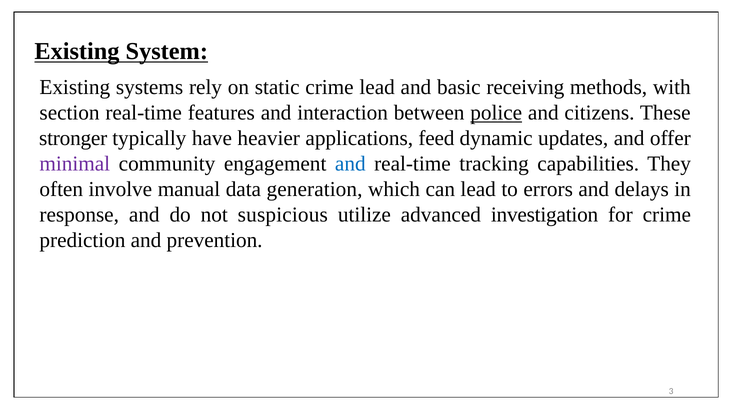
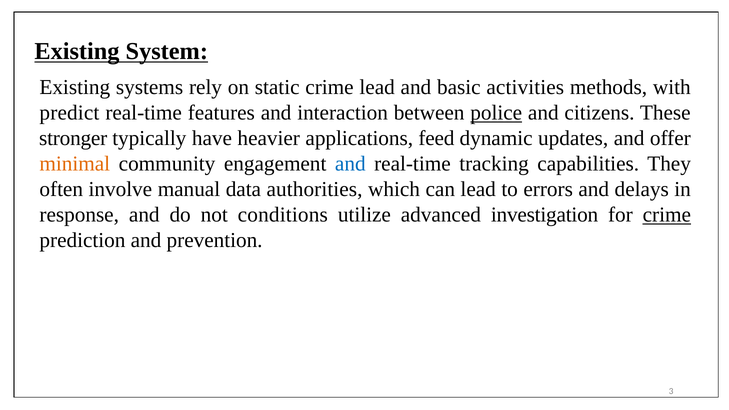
receiving: receiving -> activities (525, 87)
section: section -> predict (69, 113)
minimal colour: purple -> orange (75, 164)
generation: generation -> authorities (315, 189)
suspicious: suspicious -> conditions (283, 215)
crime underline: none -> present (667, 215)
